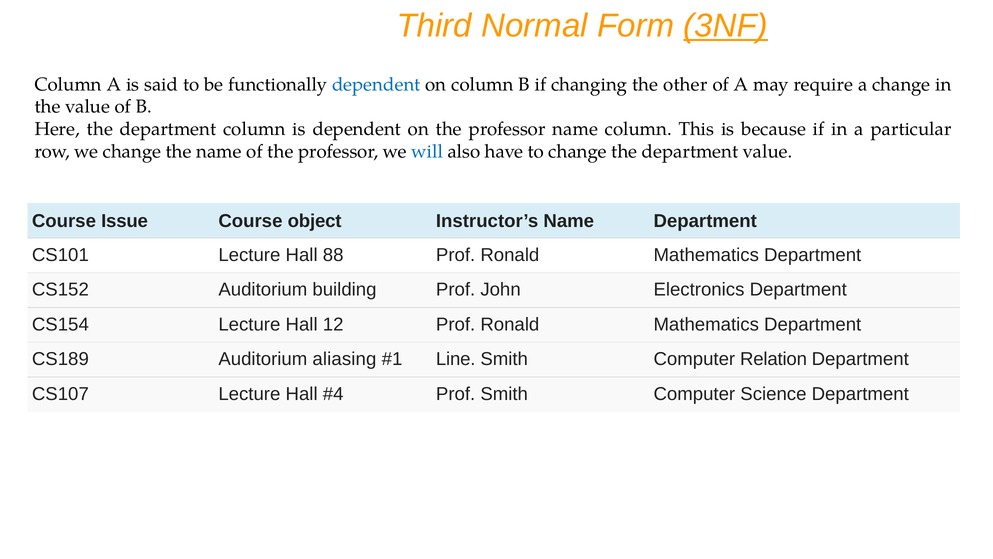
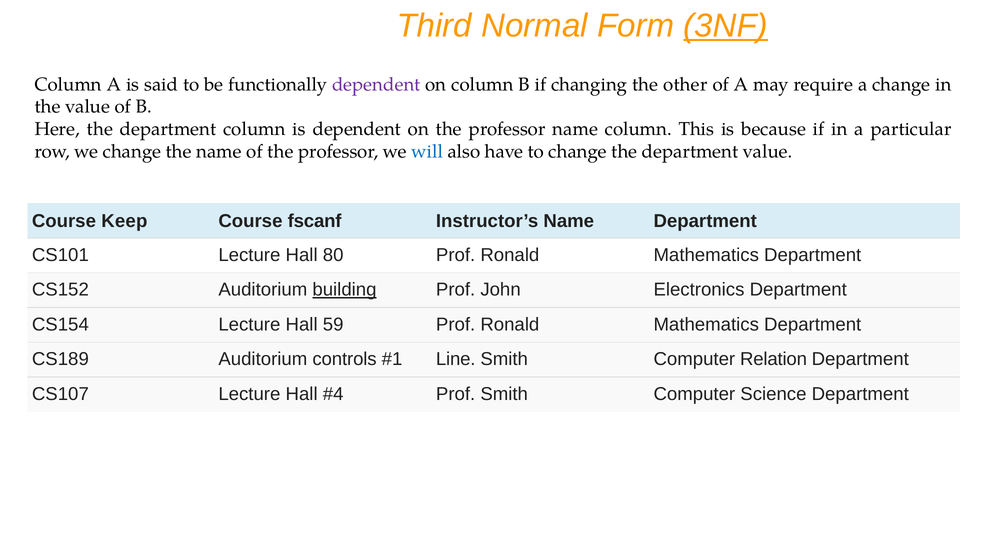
dependent colour: blue -> purple (376, 84)
Issue: Issue -> Keep (124, 221)
object: object -> fscanf (315, 221)
88: 88 -> 80 (333, 255)
building underline: none -> present (344, 289)
12: 12 -> 59 (333, 324)
aliasing: aliasing -> controls (345, 359)
